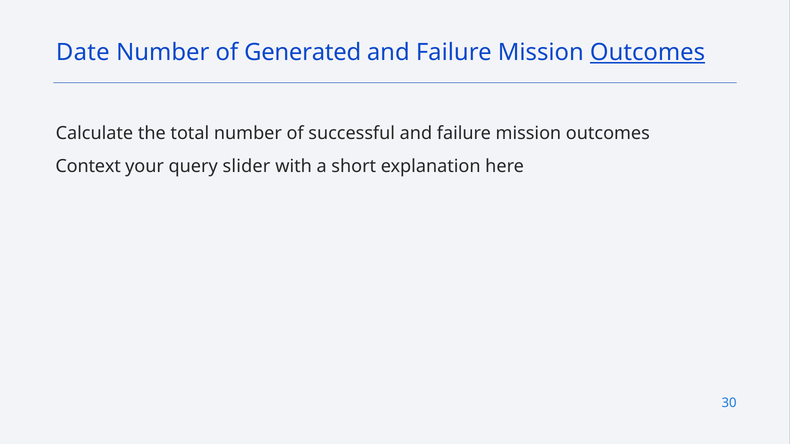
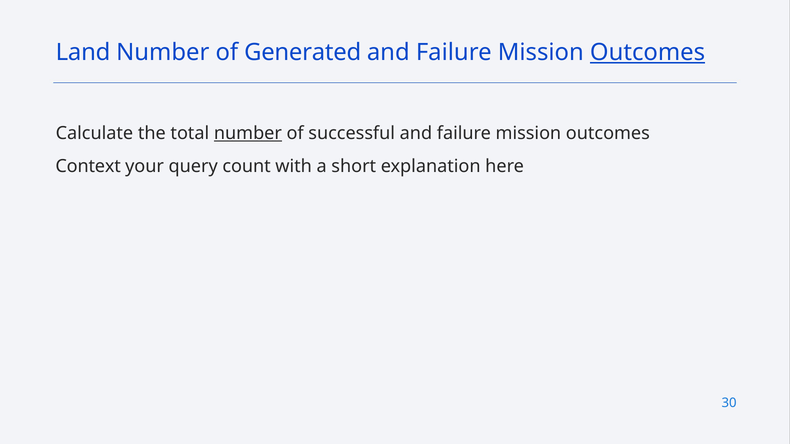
Date: Date -> Land (83, 53)
number underline: none -> present (248, 133)
slider: slider -> count (247, 167)
